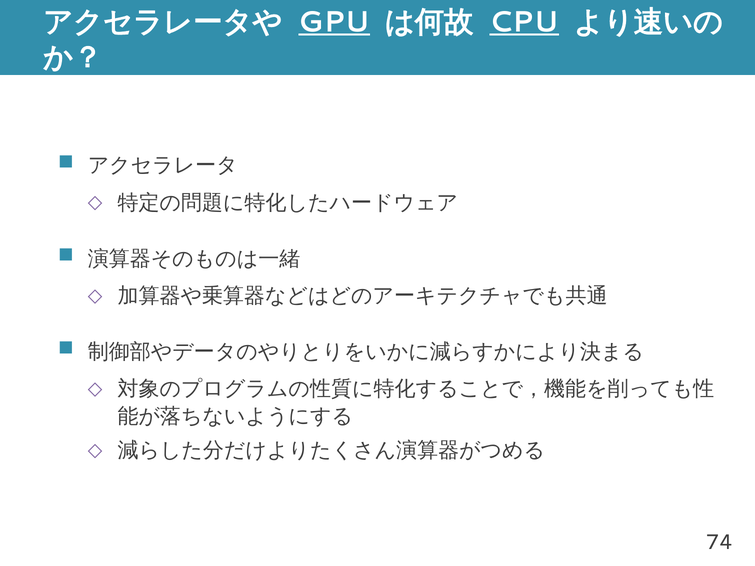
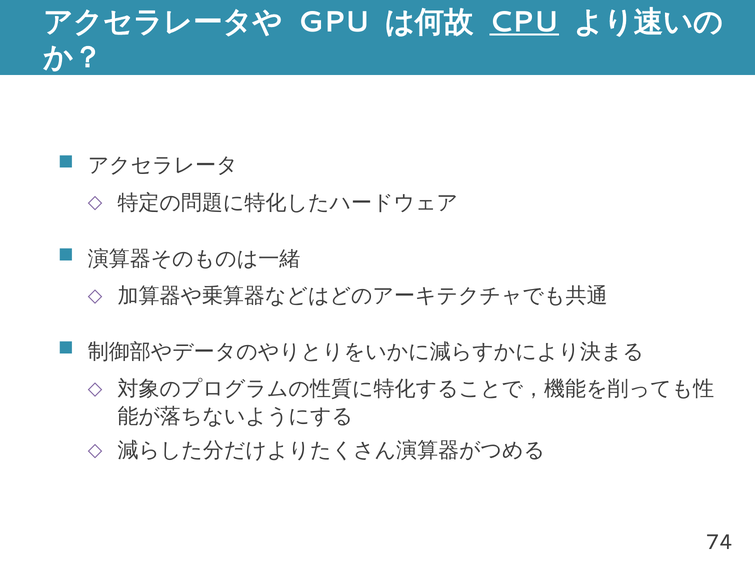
GPU underline: present -> none (334, 22)
